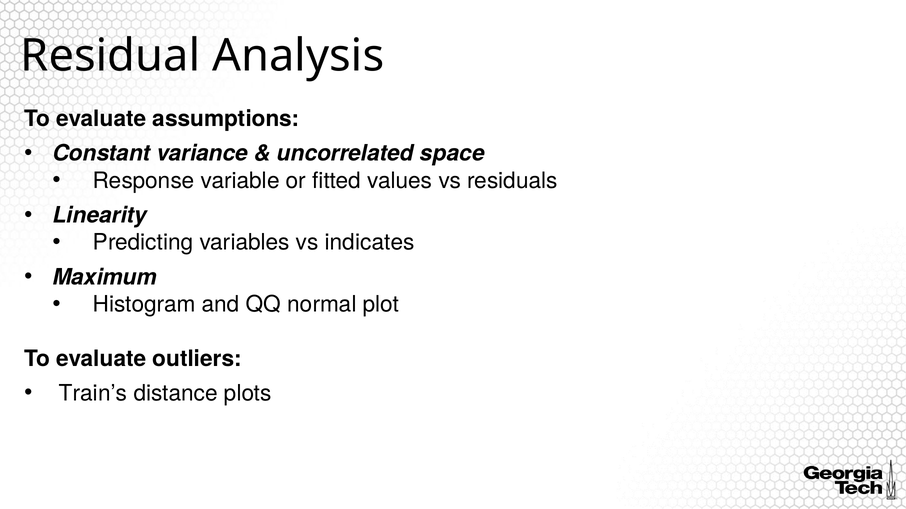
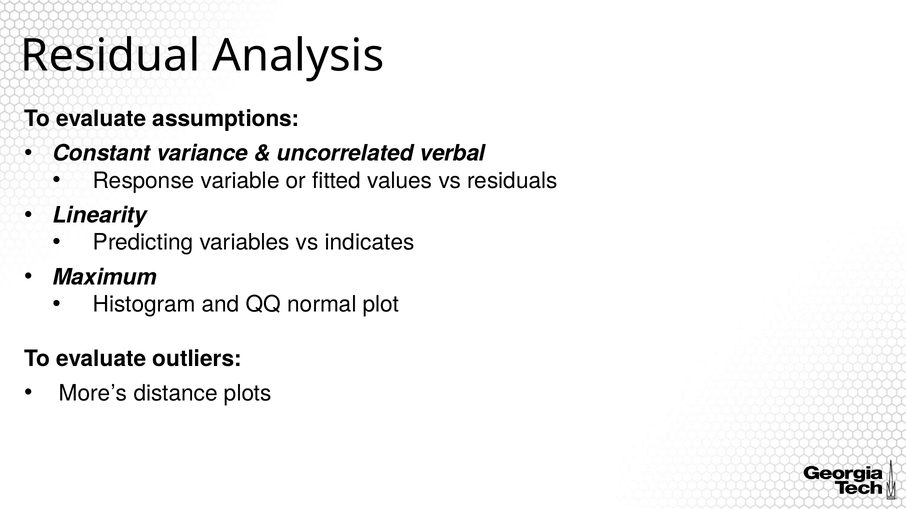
space: space -> verbal (452, 154)
Train’s: Train’s -> More’s (93, 394)
